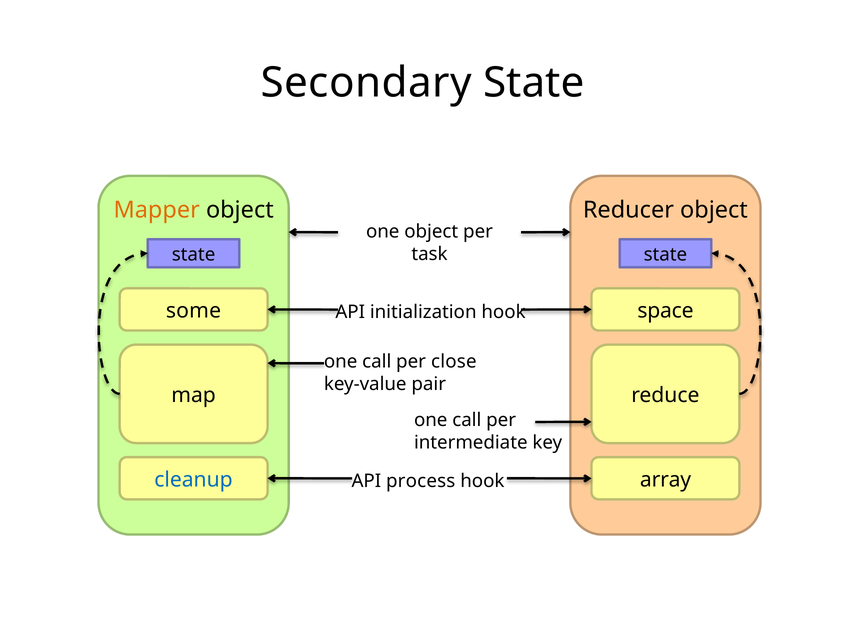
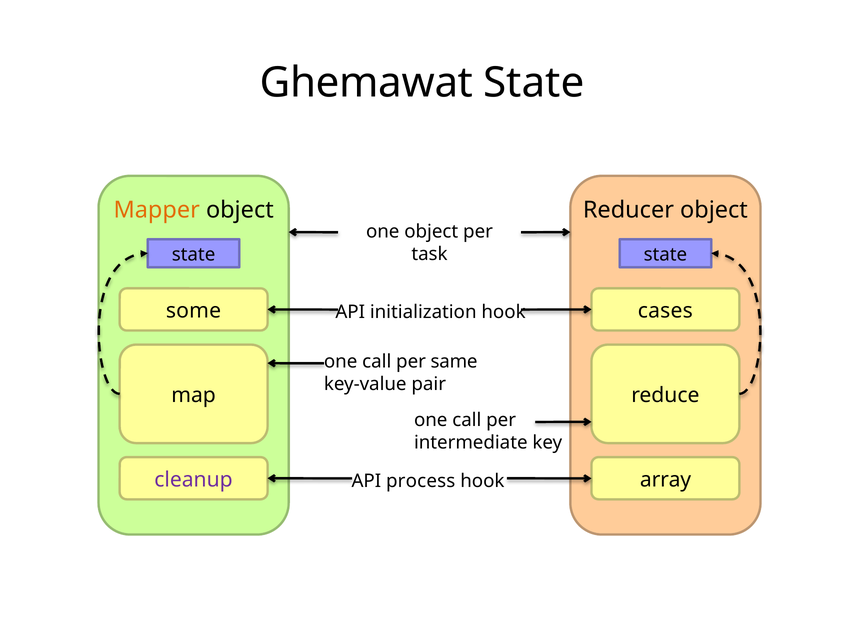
Secondary: Secondary -> Ghemawat (367, 83)
space: space -> cases (665, 311)
close: close -> same (454, 362)
cleanup colour: blue -> purple (194, 480)
